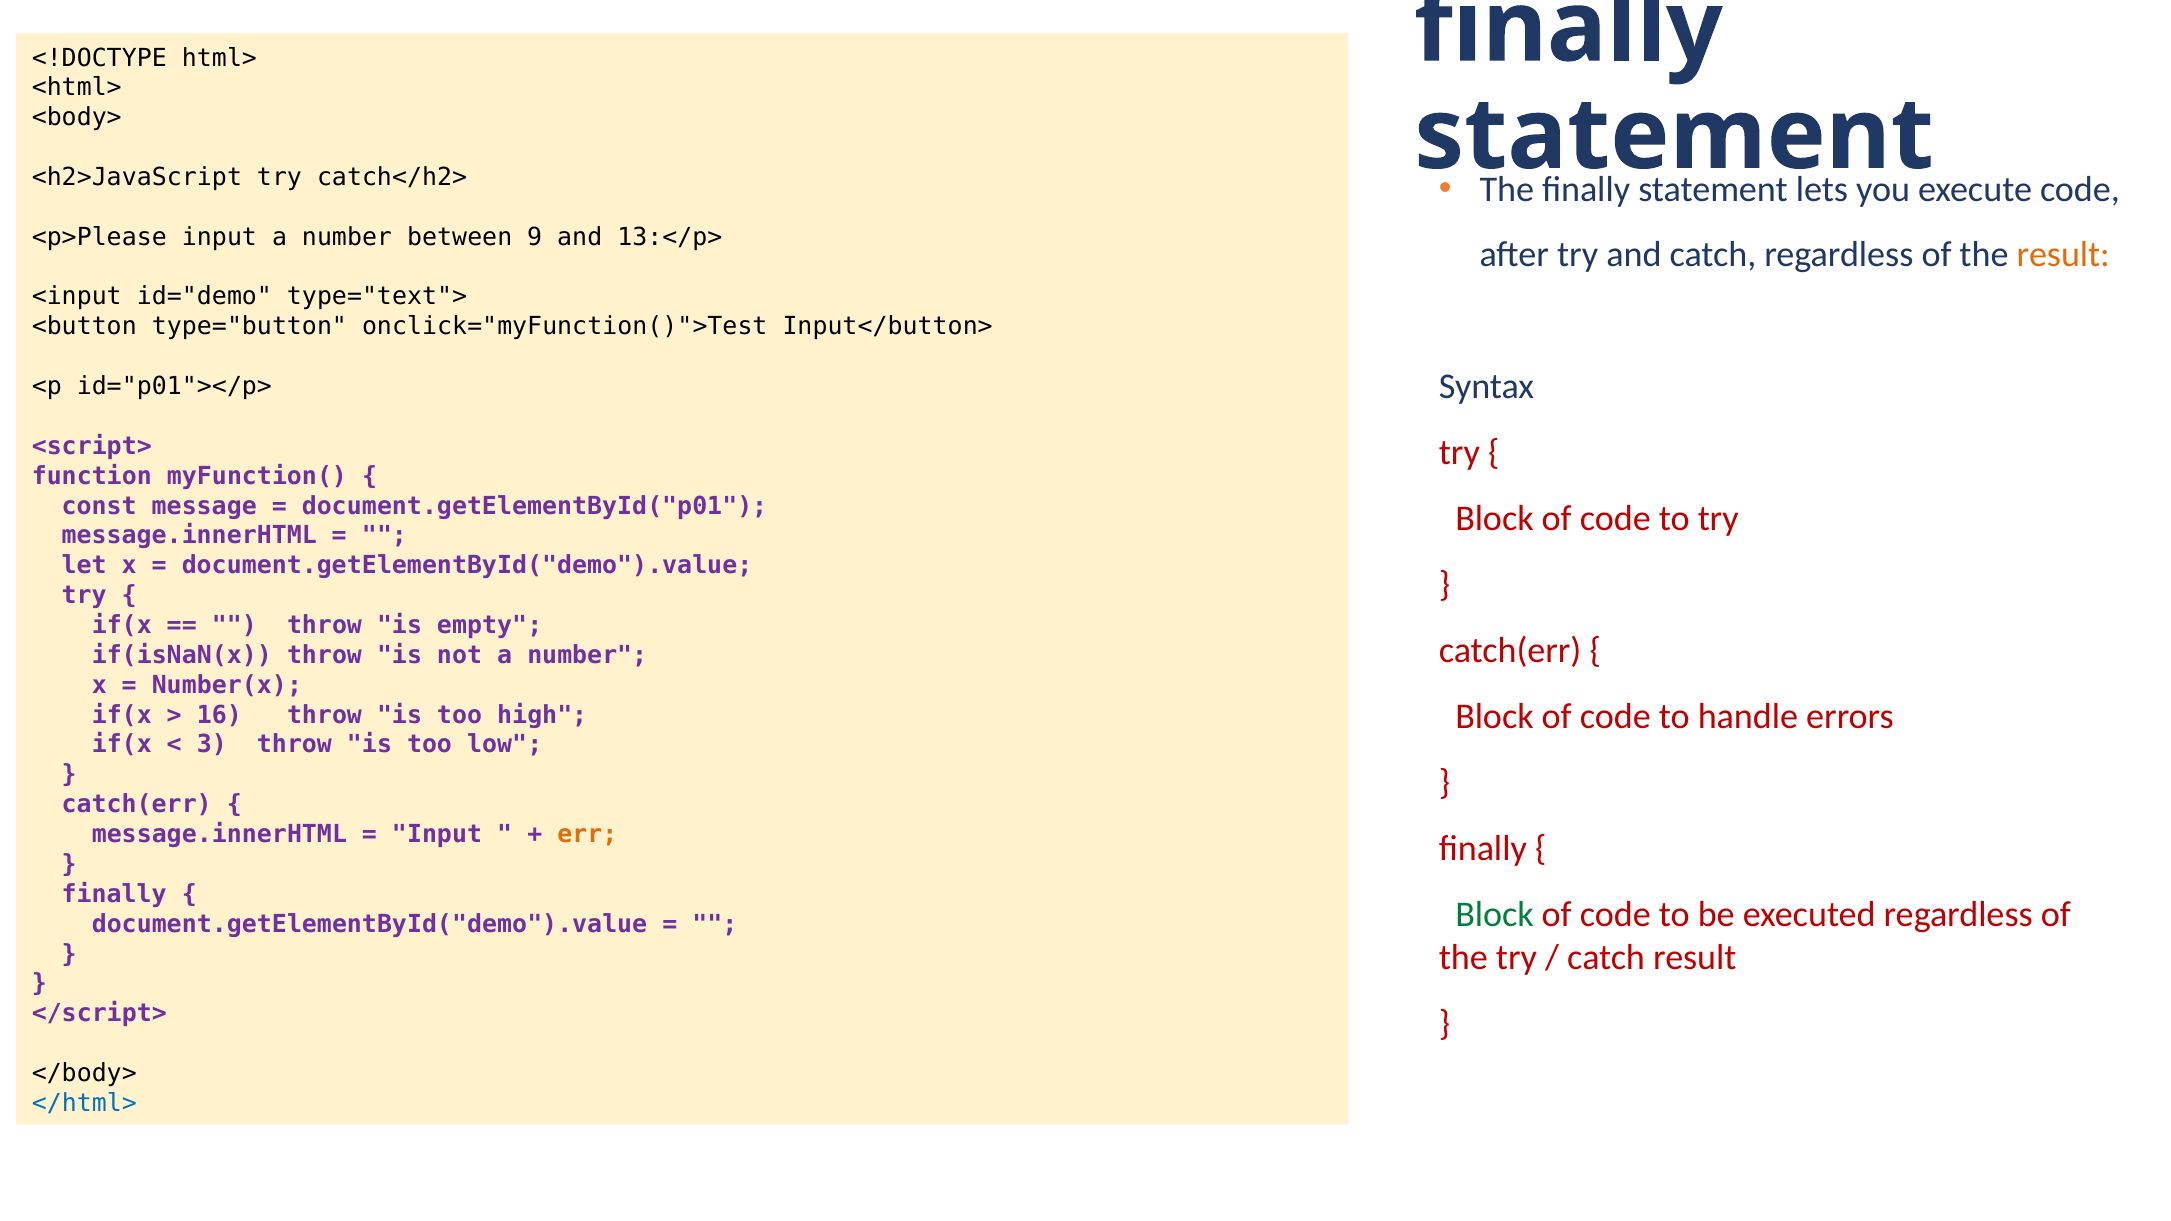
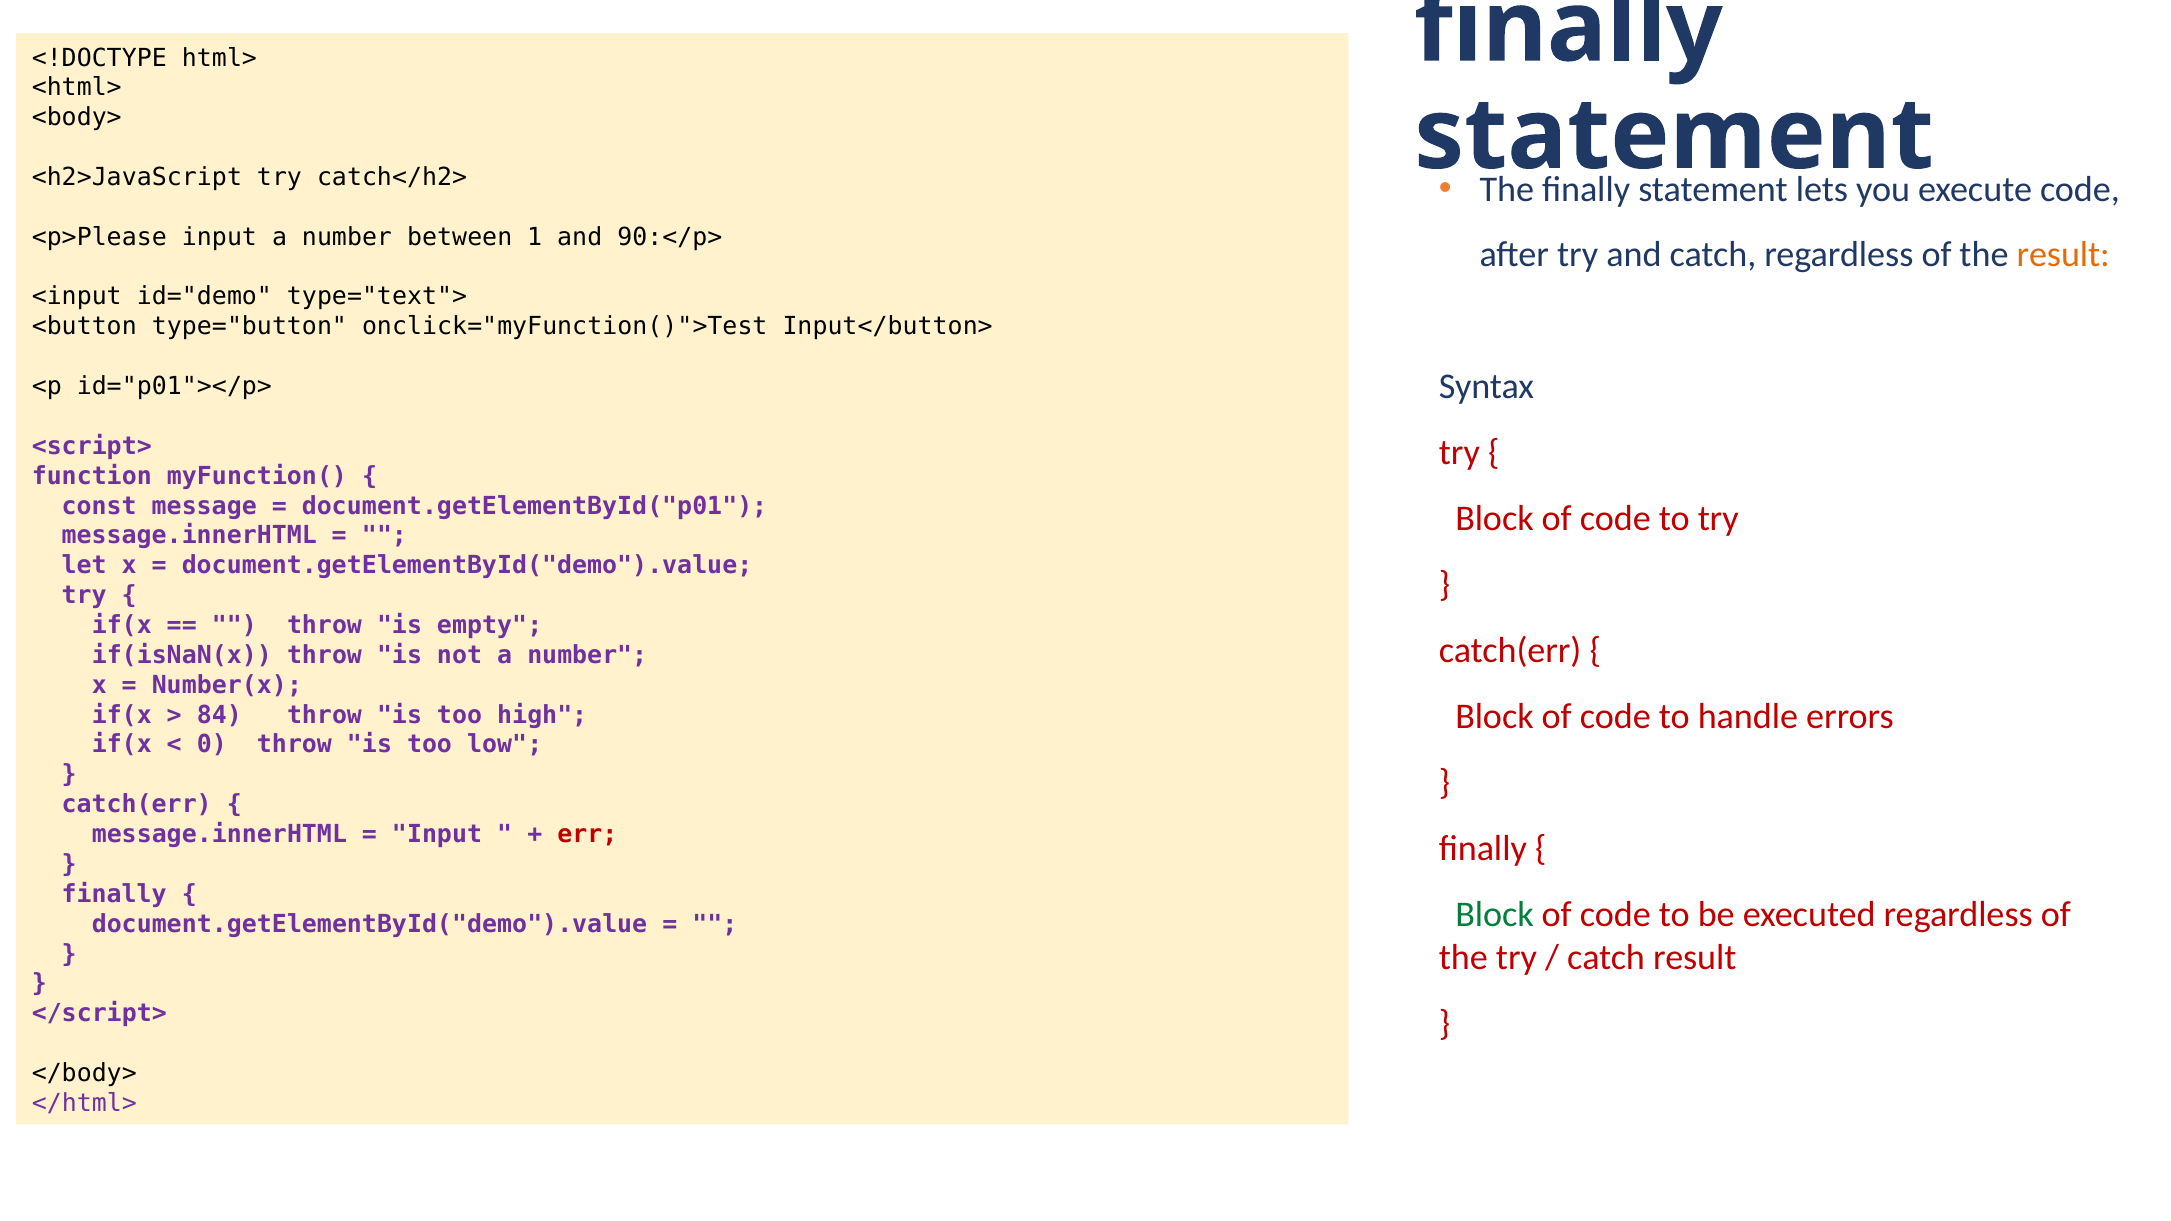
9: 9 -> 1 (535, 237)
13:</p>: 13:</p> -> 90:</p> (670, 237)
16: 16 -> 84 (219, 715)
3: 3 -> 0 (212, 745)
err colour: orange -> red (587, 835)
</html> colour: blue -> purple (84, 1103)
